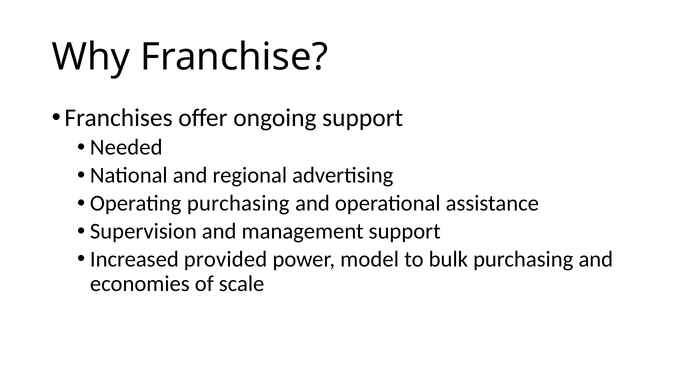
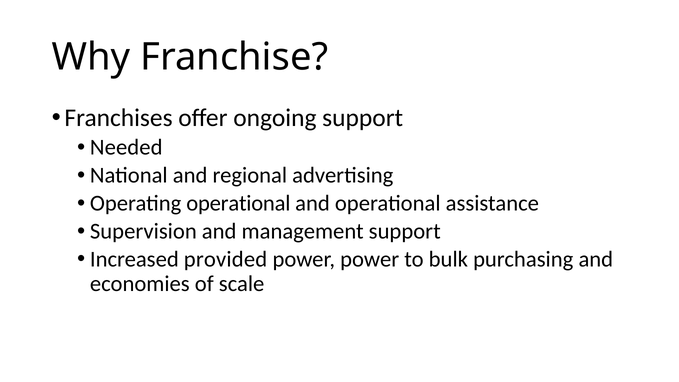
Operating purchasing: purchasing -> operational (238, 203)
power model: model -> power (370, 259)
